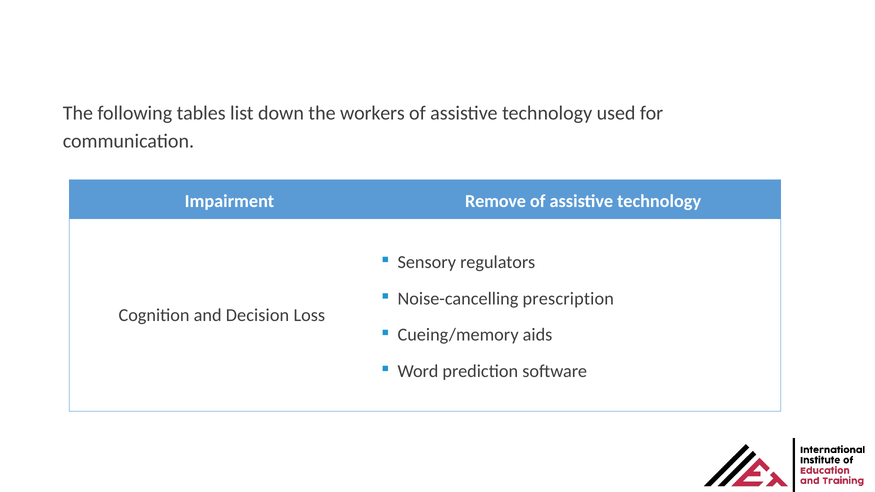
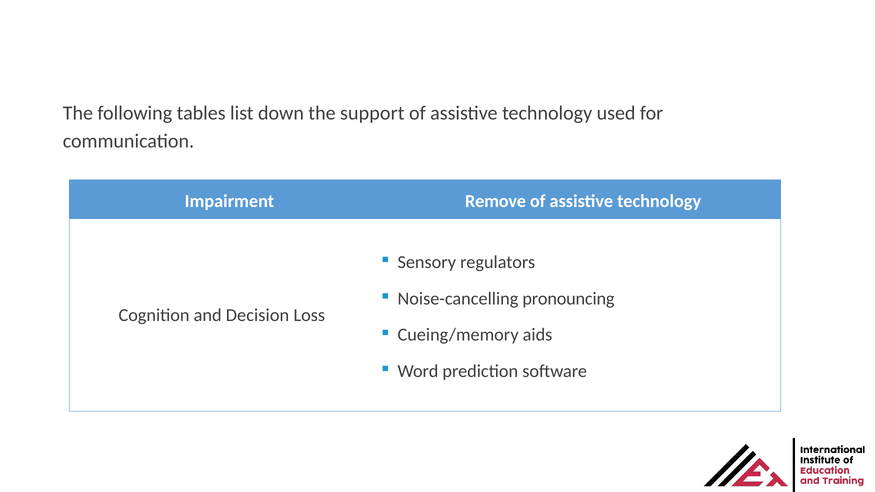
workers: workers -> support (372, 113)
prescription: prescription -> pronouncing (568, 299)
